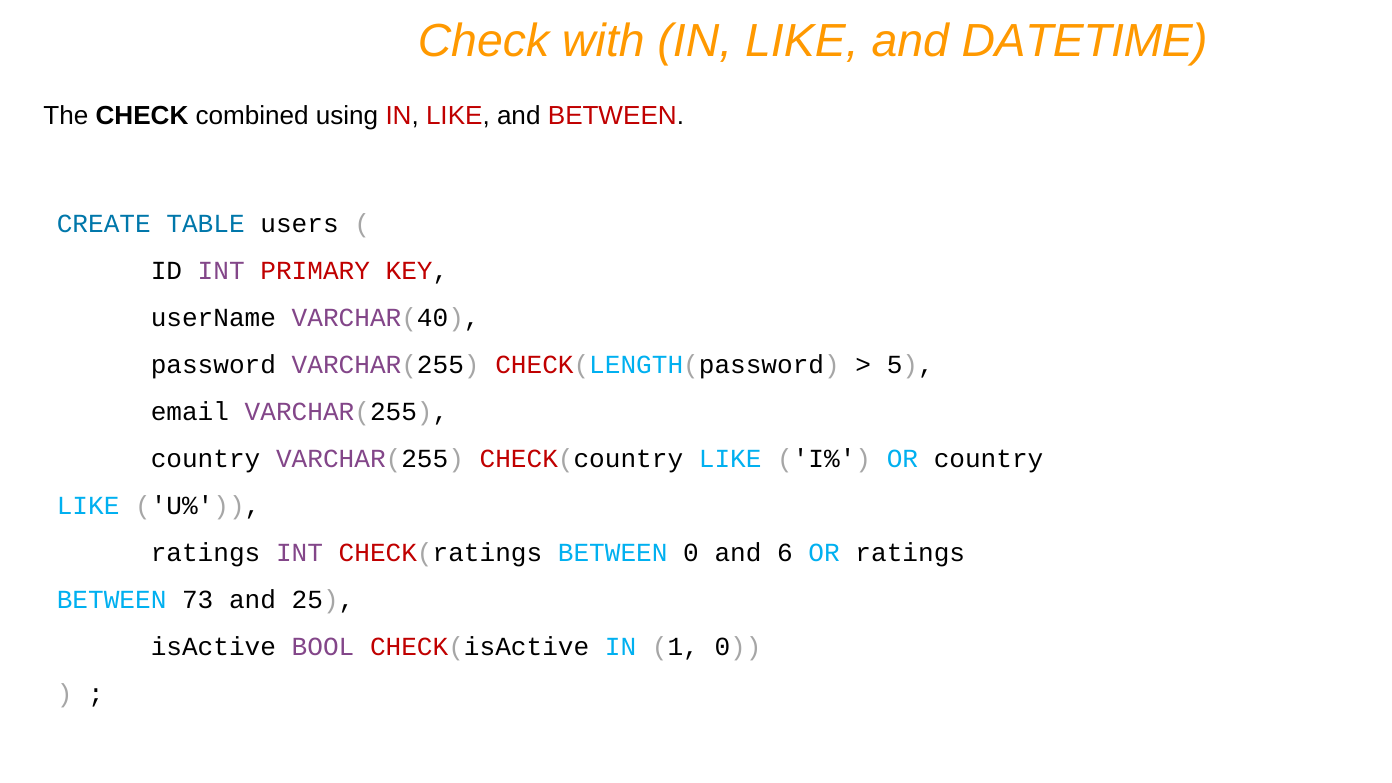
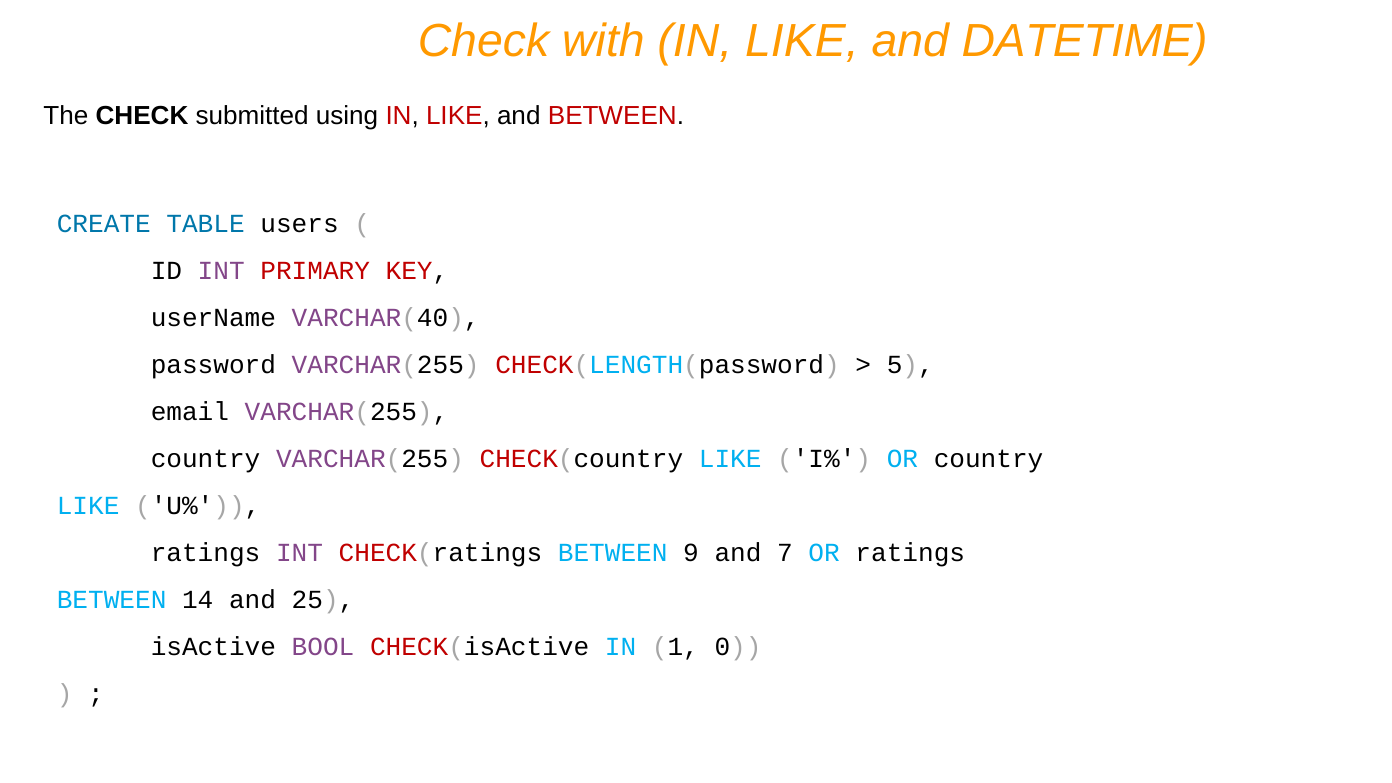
combined: combined -> submitted (252, 116)
BETWEEN 0: 0 -> 9 (691, 553)
6: 6 -> 7 (785, 553)
73: 73 -> 14 (198, 600)
